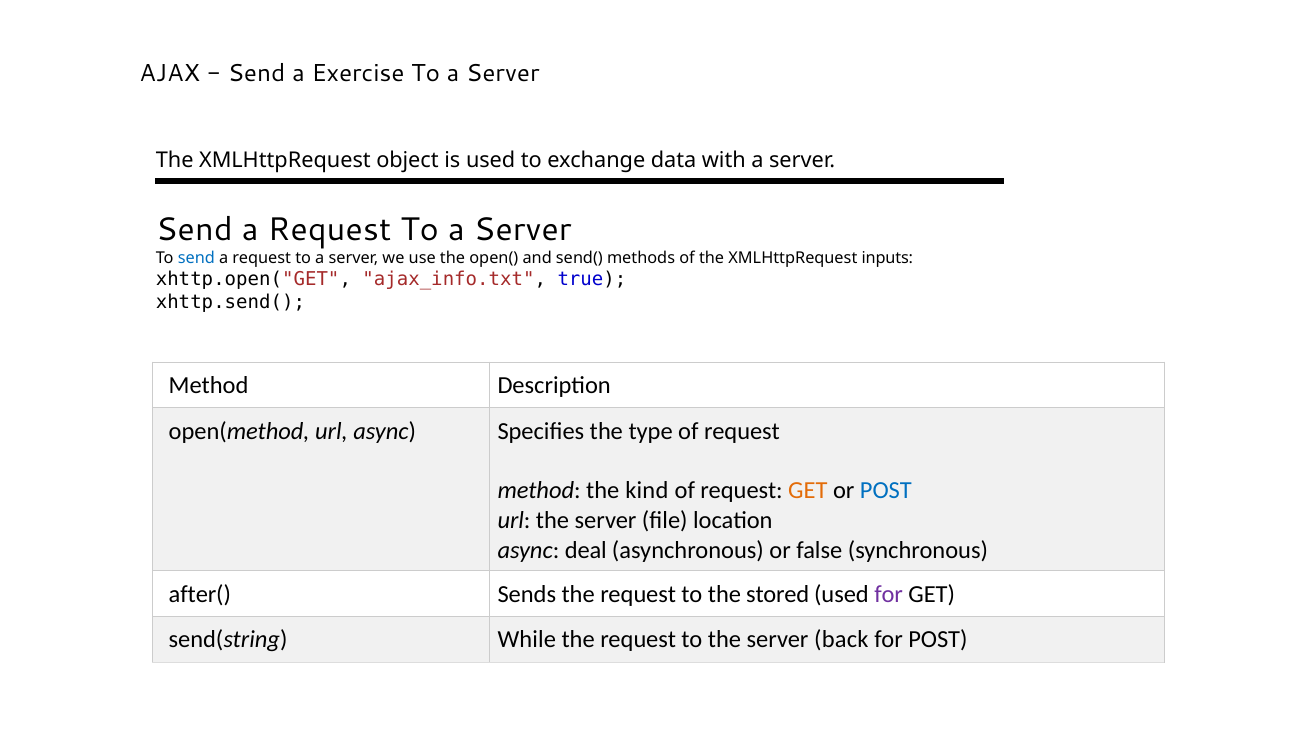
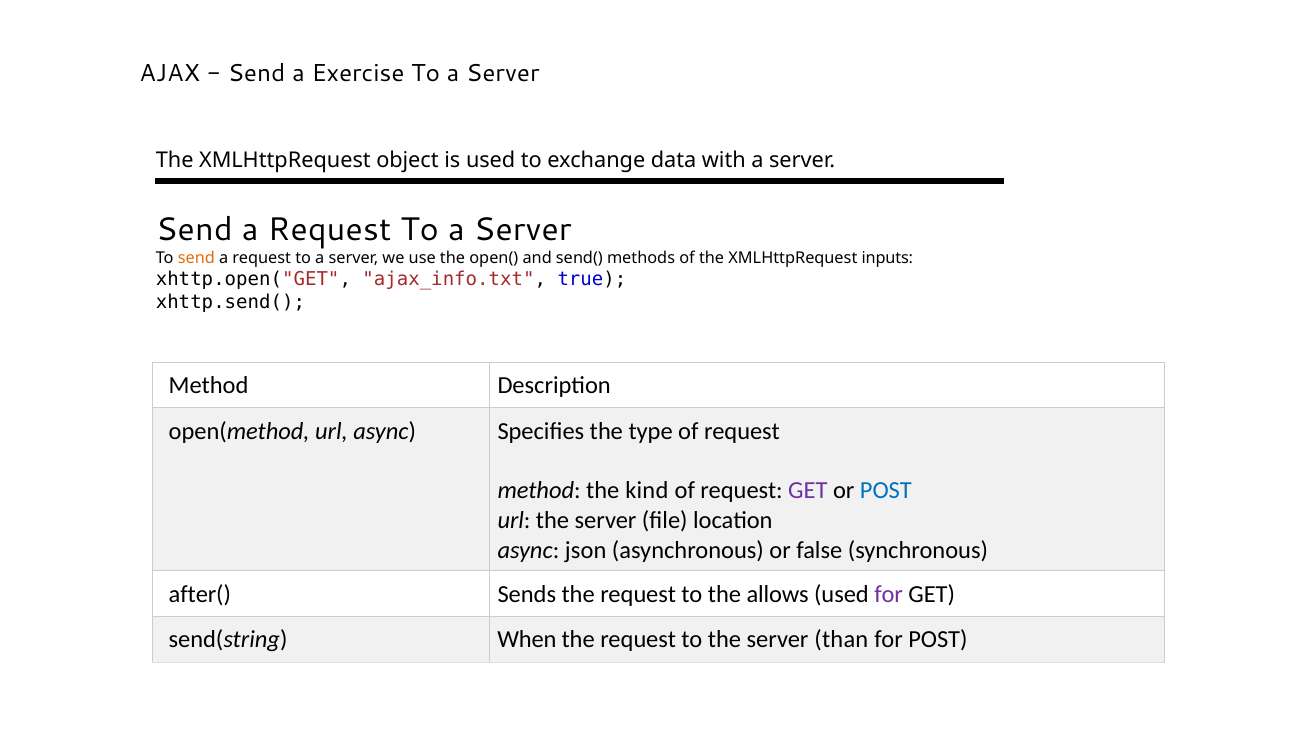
send colour: blue -> orange (196, 258)
GET colour: orange -> purple (808, 491)
deal: deal -> json (586, 551)
stored: stored -> allows (778, 594)
While: While -> When (527, 640)
back: back -> than (841, 640)
